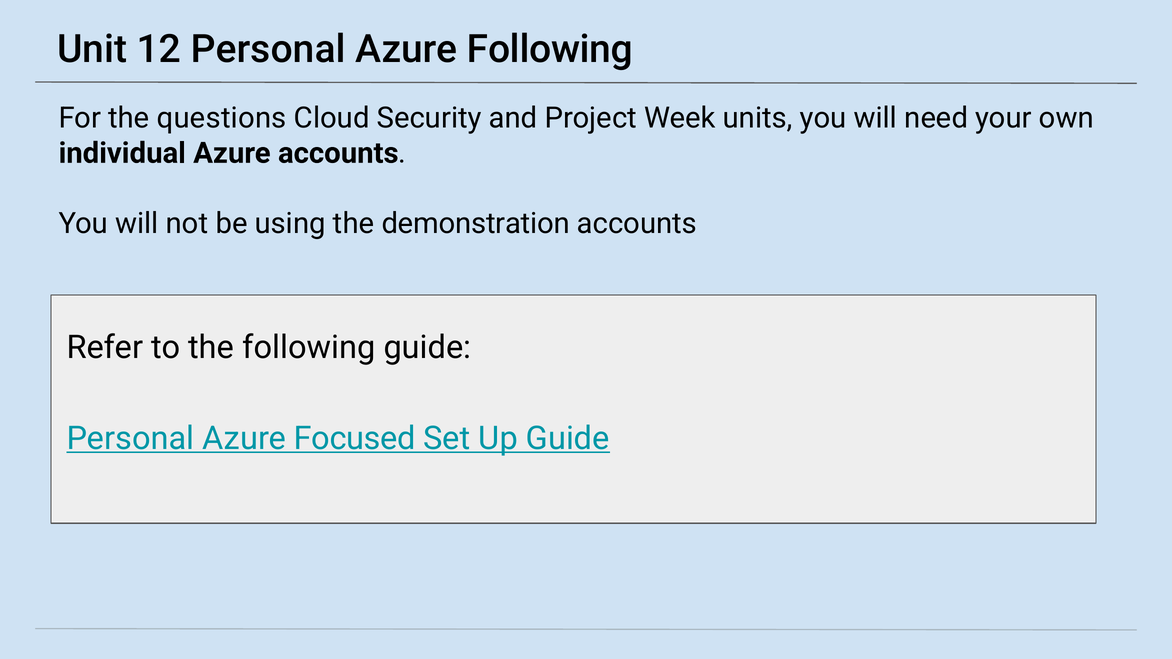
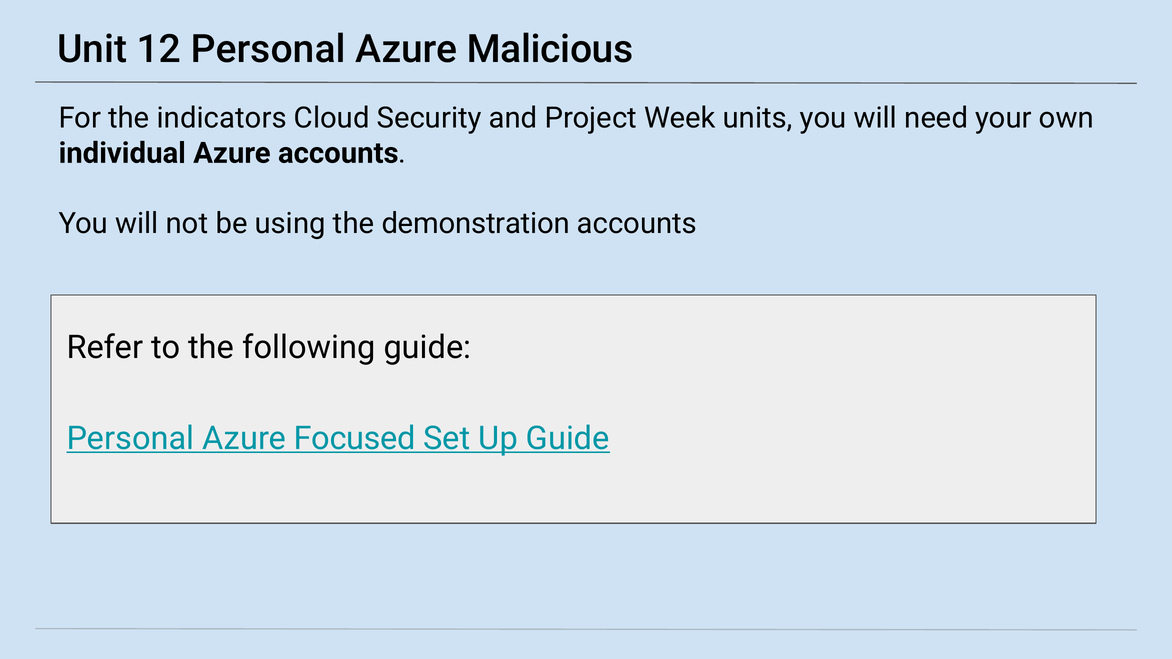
Azure Following: Following -> Malicious (550, 50)
questions: questions -> indicators (222, 118)
